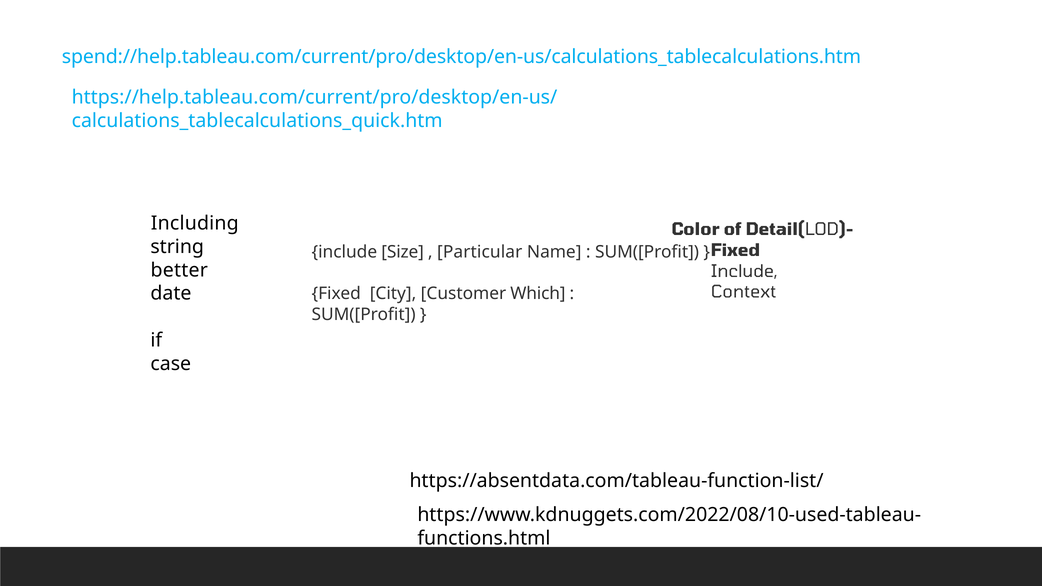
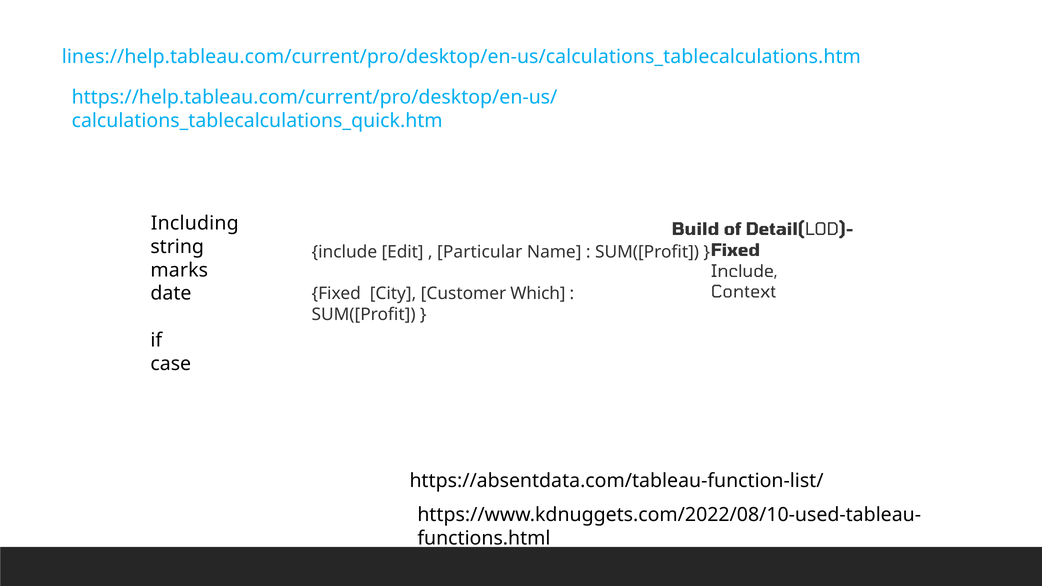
spend://help.tableau.com/current/pro/desktop/en-us/calculations_tablecalculations.htm: spend://help.tableau.com/current/pro/desktop/en-us/calculations_tablecalculations.htm -> lines://help.tableau.com/current/pro/desktop/en-us/calculations_tablecalculations.htm (461, 57)
Color: Color -> Build (696, 230)
Size: Size -> Edit (403, 252)
better: better -> marks (179, 270)
